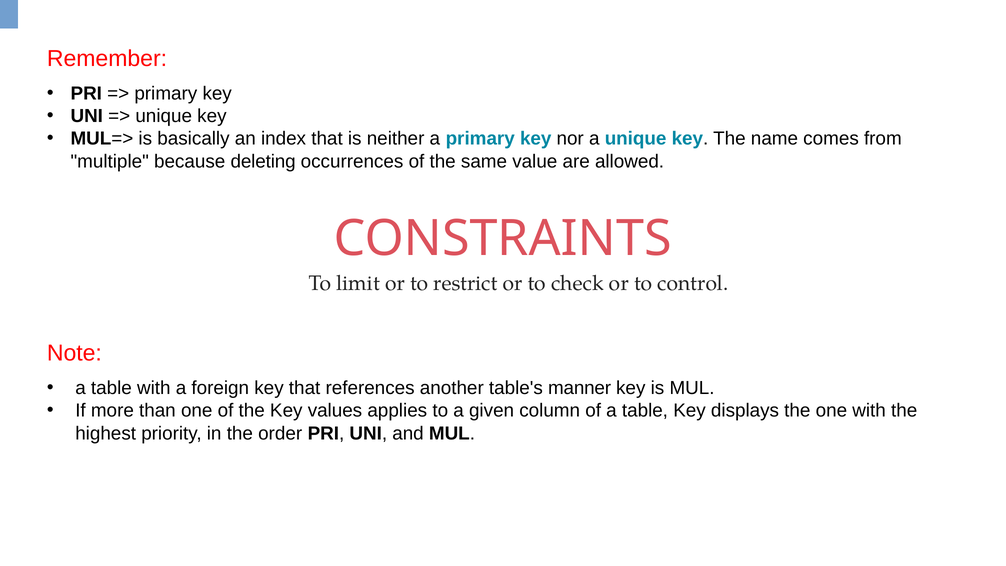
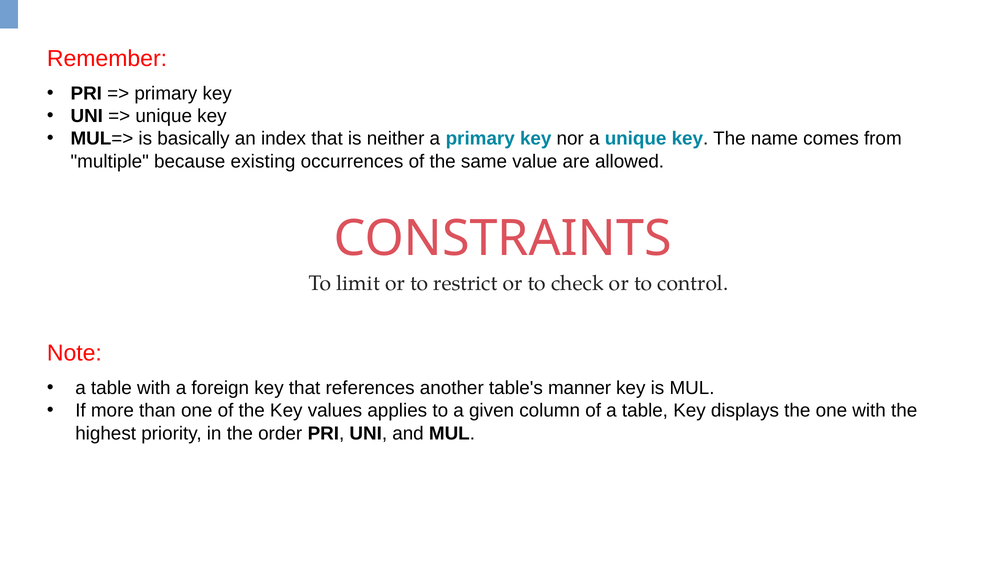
deleting: deleting -> existing (263, 161)
